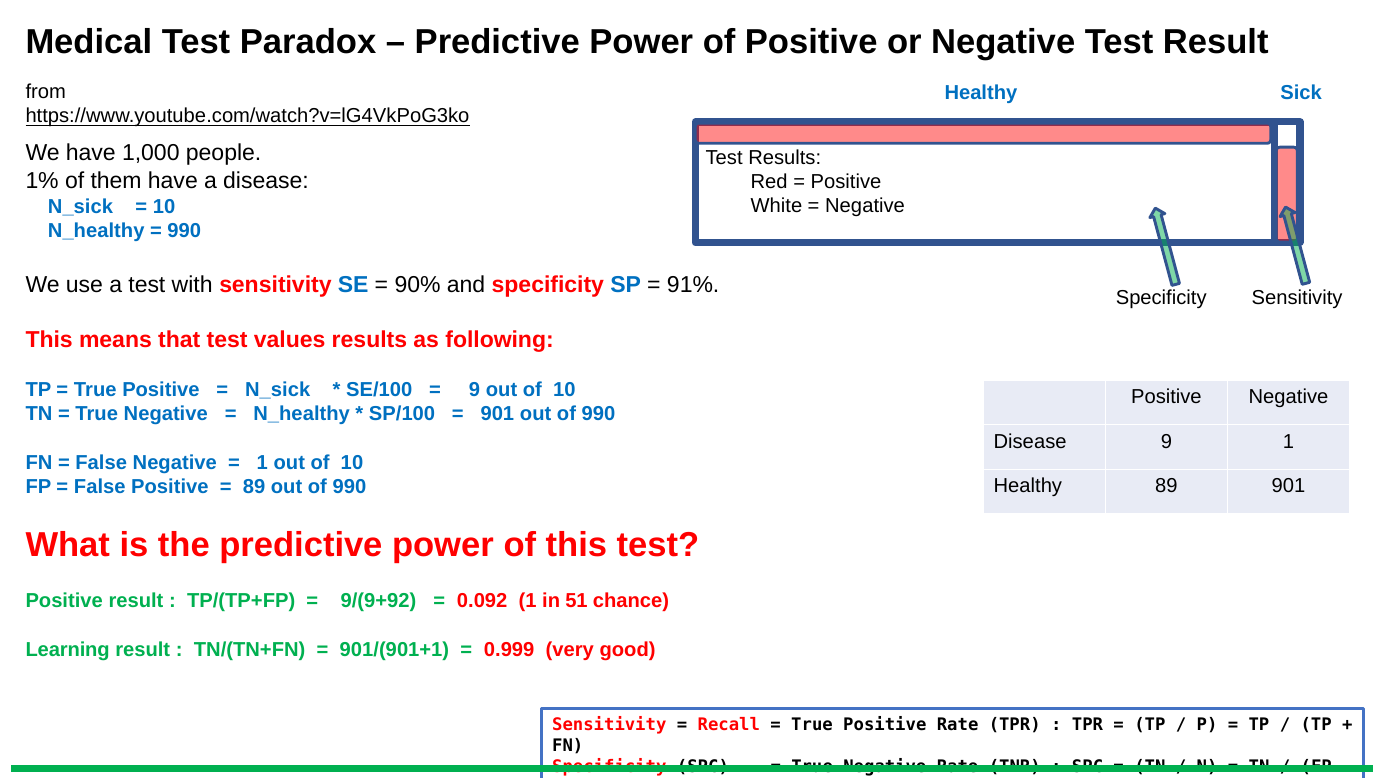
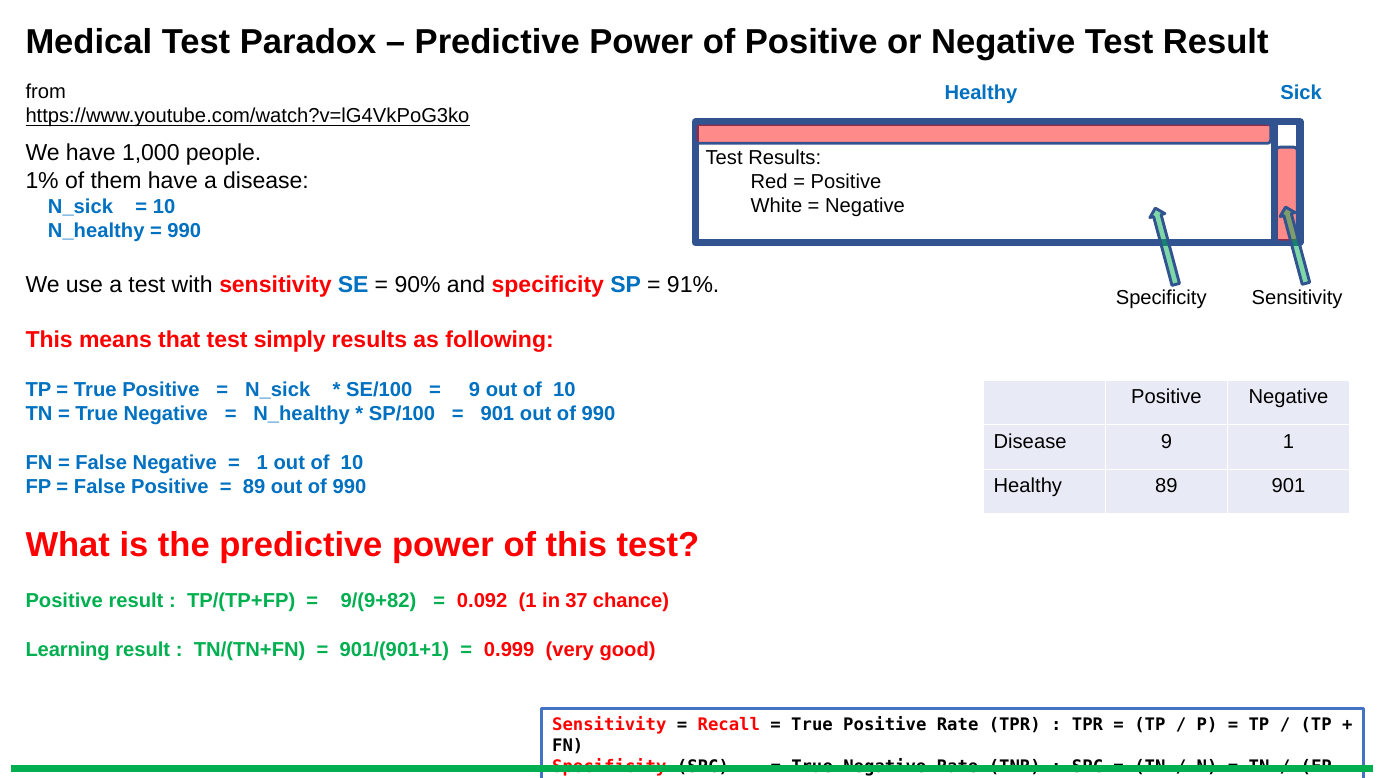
values: values -> simply (290, 340)
9/(9+92: 9/(9+92 -> 9/(9+82 (378, 601)
51: 51 -> 37 (577, 601)
